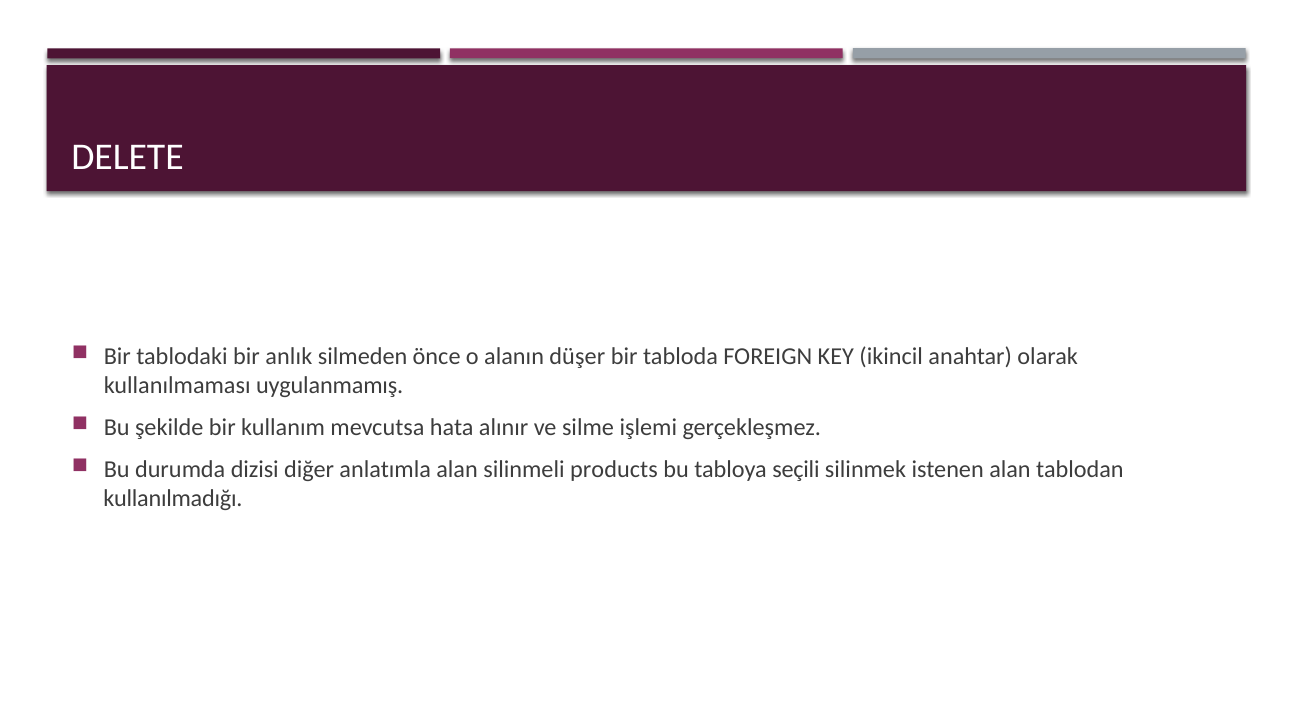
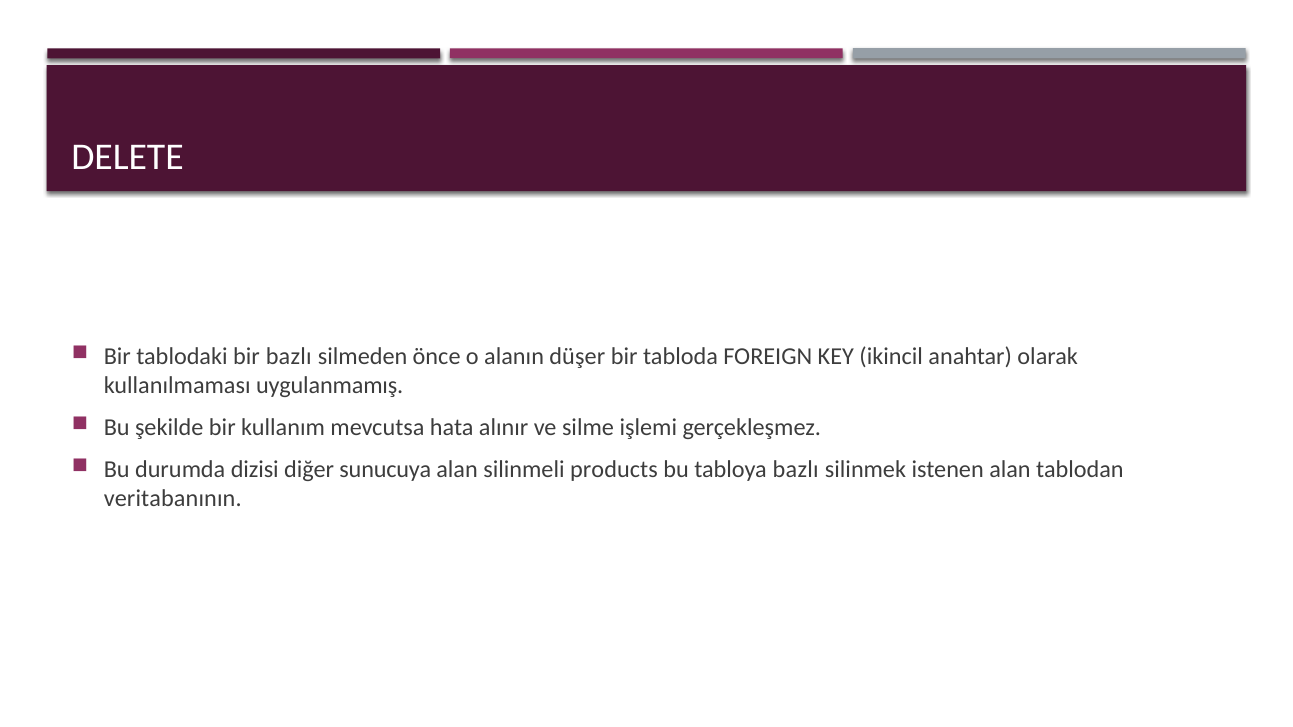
bir anlık: anlık -> bazlı (289, 357)
anlatımla: anlatımla -> sunucuya (385, 470)
tabloya seçili: seçili -> bazlı (796, 470)
kullanılmadığı: kullanılmadığı -> veritabanının (173, 499)
